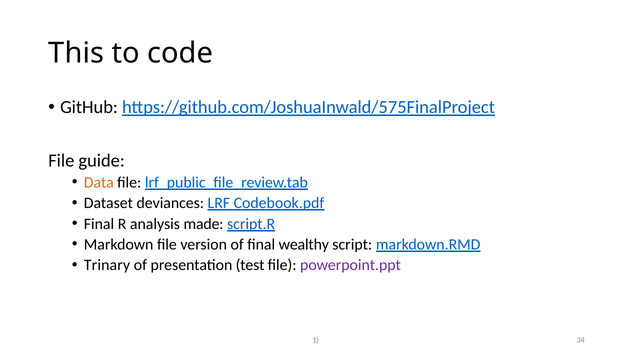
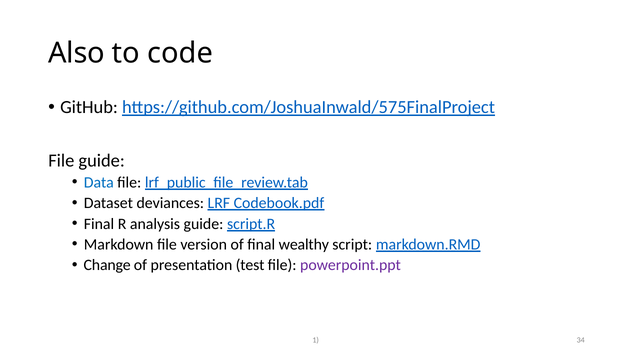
This: This -> Also (76, 53)
Data colour: orange -> blue (99, 183)
analysis made: made -> guide (203, 224)
Trinary: Trinary -> Change (107, 265)
